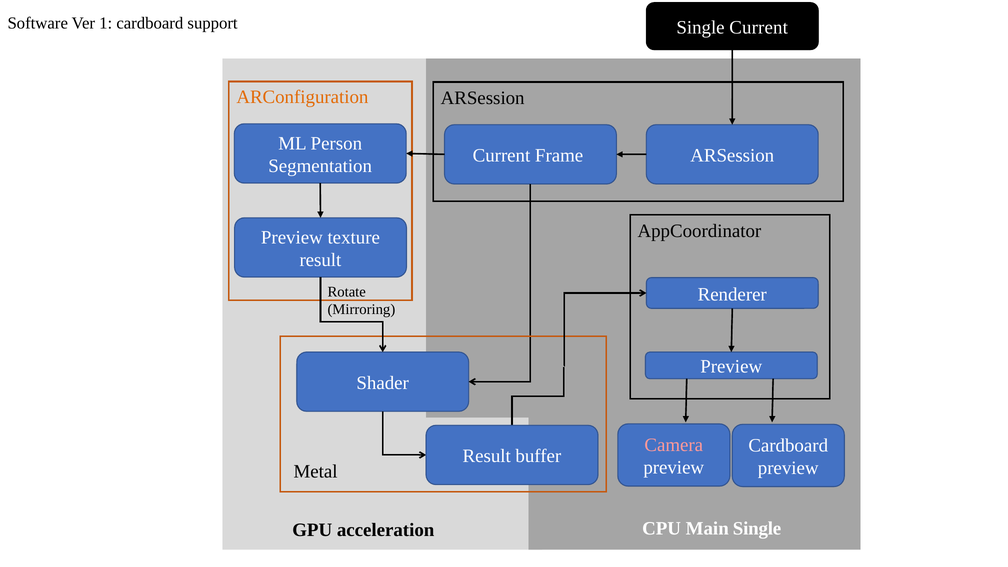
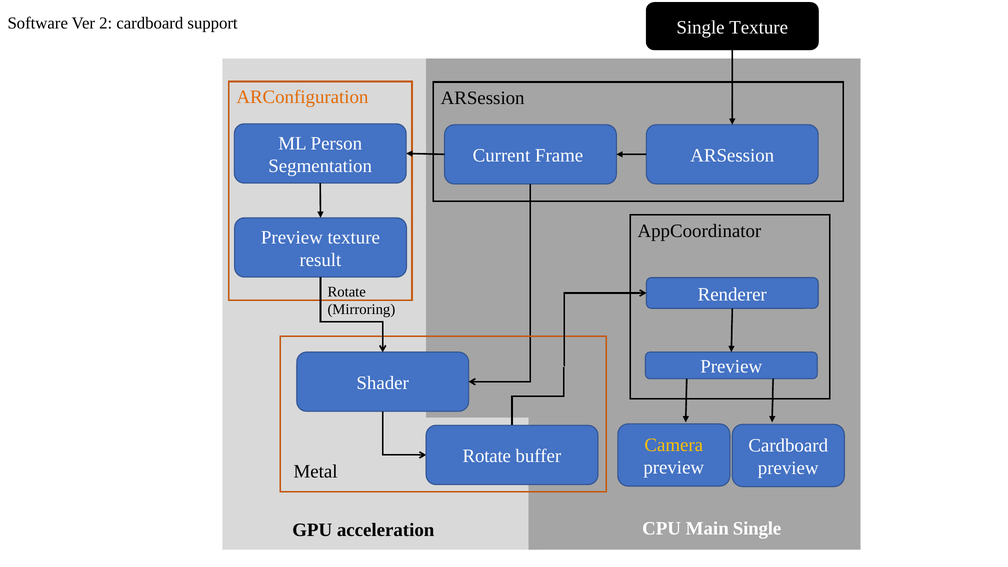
1: 1 -> 2 (106, 23)
Single Current: Current -> Texture (759, 27)
Camera colour: pink -> yellow (674, 445)
Result: Result -> Rotate (487, 456)
